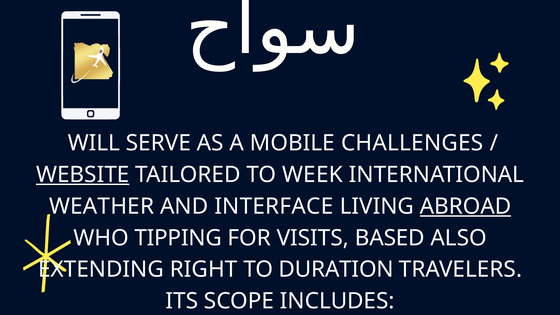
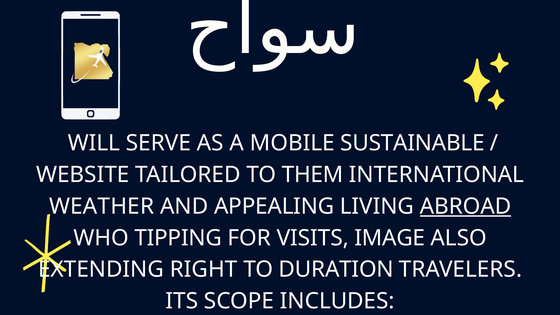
CHALLENGES: CHALLENGES -> SUSTAINABLE (412, 143)
WEBSITE underline: present -> none (83, 175)
WEEK: WEEK -> THEM (313, 175)
INTERFACE: INTERFACE -> APPEALING (274, 206)
BASED: BASED -> IMAGE (390, 238)
